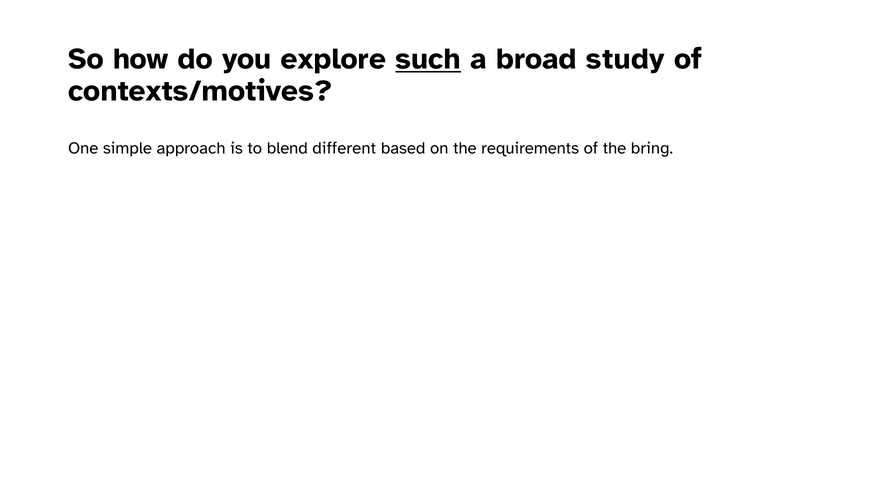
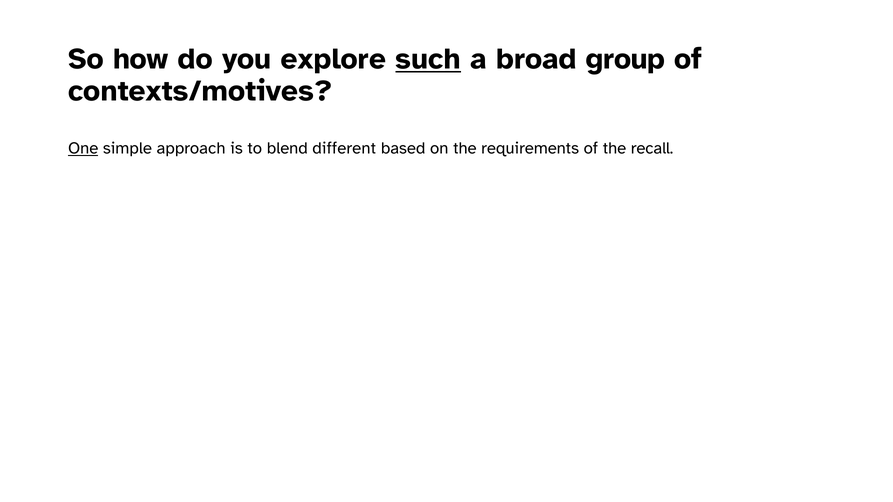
study: study -> group (626, 59)
One underline: none -> present (83, 148)
bring: bring -> recall (652, 148)
